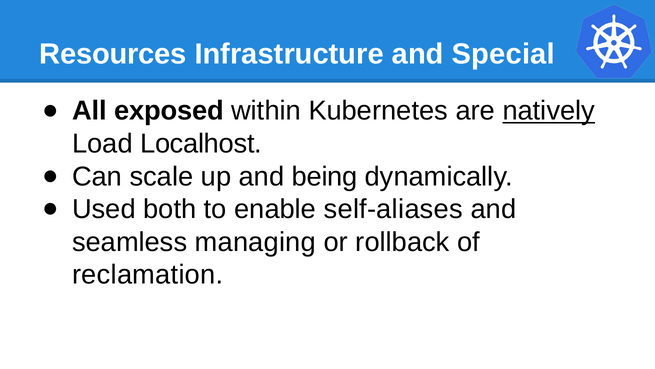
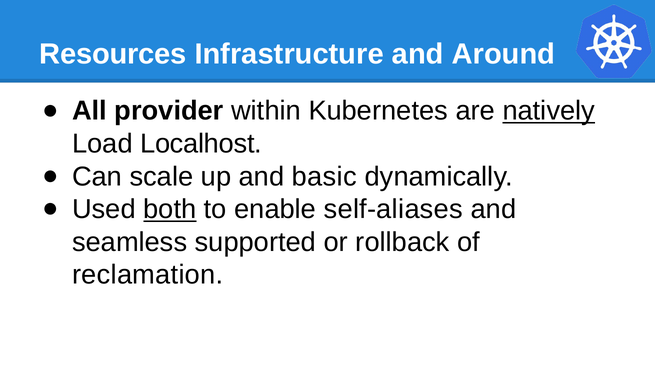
Special: Special -> Around (503, 54)
exposed: exposed -> provider (169, 111)
being: being -> basic (324, 176)
both underline: none -> present (170, 209)
managing: managing -> supported (255, 242)
